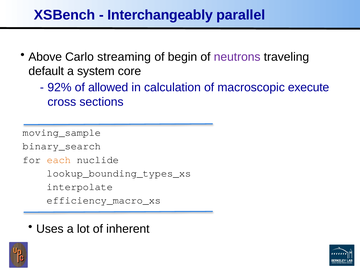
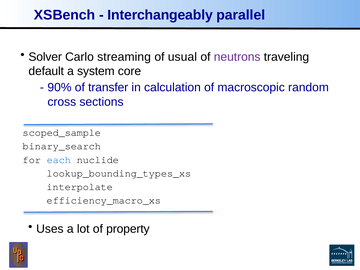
Above: Above -> Solver (45, 57)
begin: begin -> usual (182, 57)
92%: 92% -> 90% (59, 87)
allowed: allowed -> transfer (108, 87)
execute: execute -> random (308, 87)
moving_sample: moving_sample -> scoped_sample (62, 133)
each colour: orange -> blue (59, 160)
inherent: inherent -> property (128, 229)
